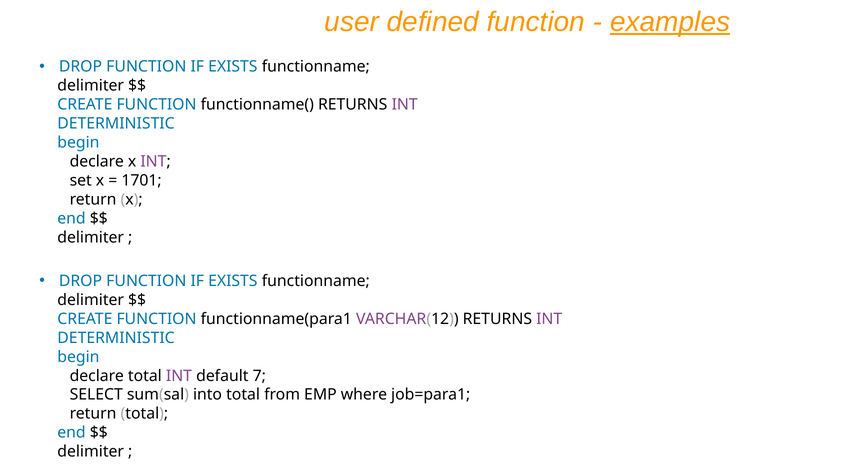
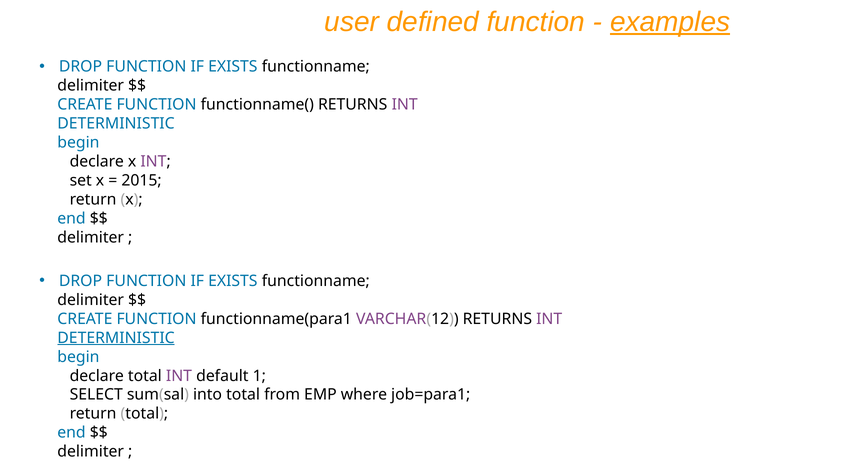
1701: 1701 -> 2015 (142, 180)
DETERMINISTIC underline: none -> present (116, 338)
7: 7 -> 1 (259, 376)
